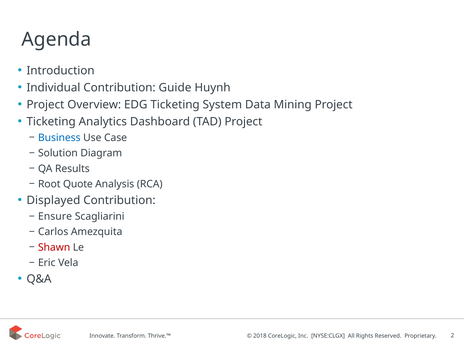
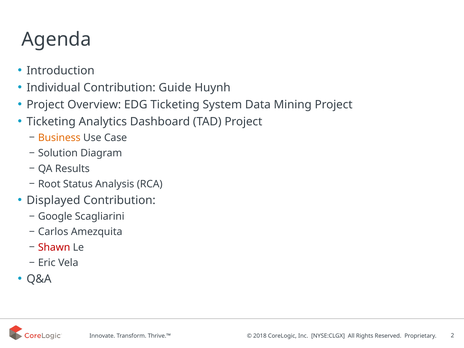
Business colour: blue -> orange (59, 138)
Quote: Quote -> Status (78, 184)
Ensure: Ensure -> Google (55, 216)
